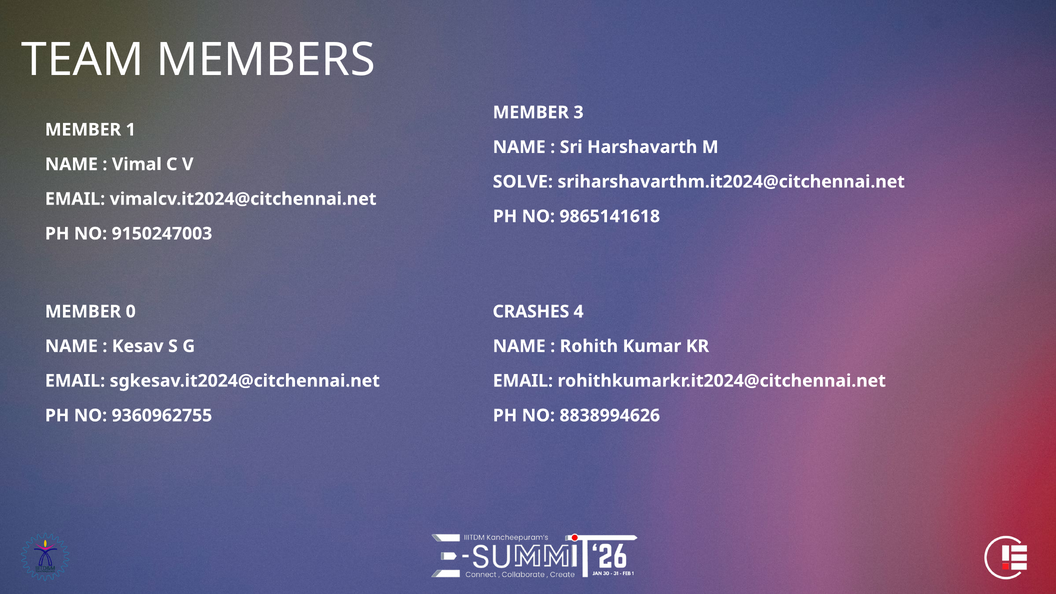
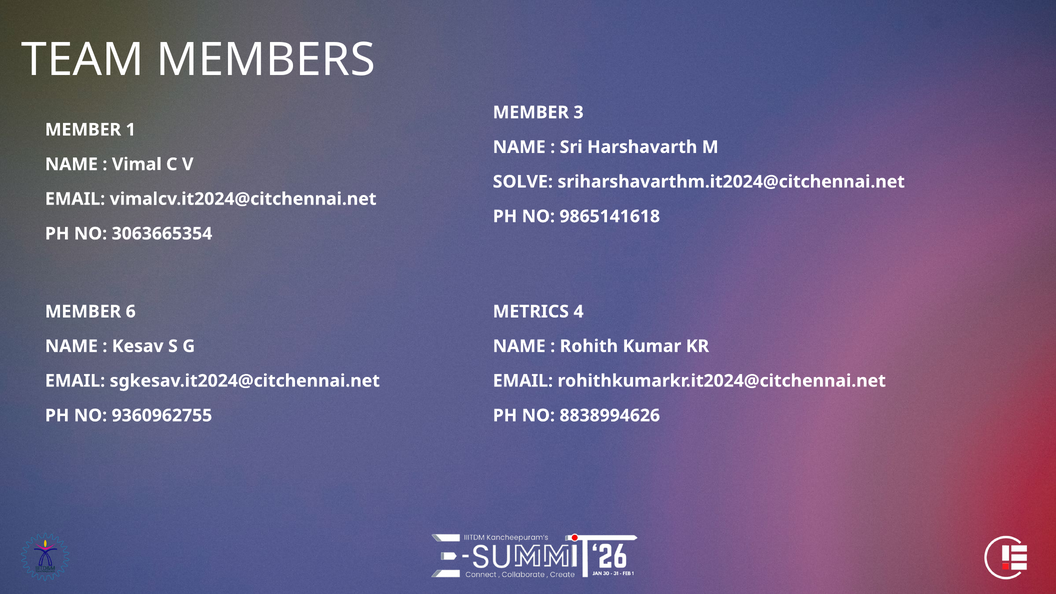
9150247003: 9150247003 -> 3063665354 (162, 234)
0: 0 -> 6 (131, 312)
CRASHES: CRASHES -> METRICS (531, 312)
